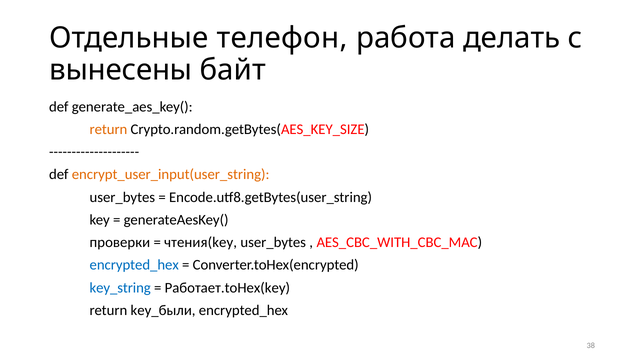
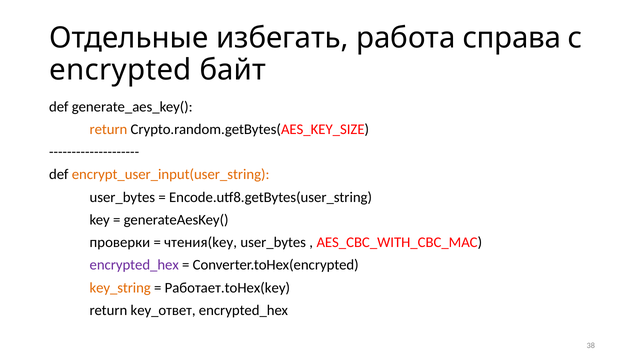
телефон: телефон -> избегать (282, 38)
делать: делать -> справа (512, 38)
вынесены: вынесены -> encrypted (120, 70)
encrypted_hex colour: blue -> purple (134, 265)
key_string colour: blue -> orange (120, 288)
key_были: key_были -> key_ответ (163, 311)
